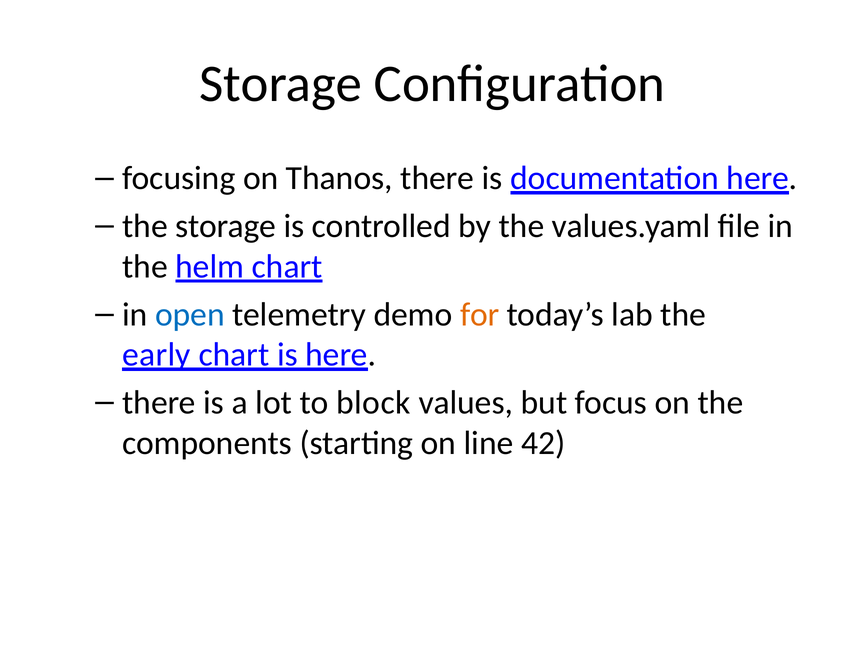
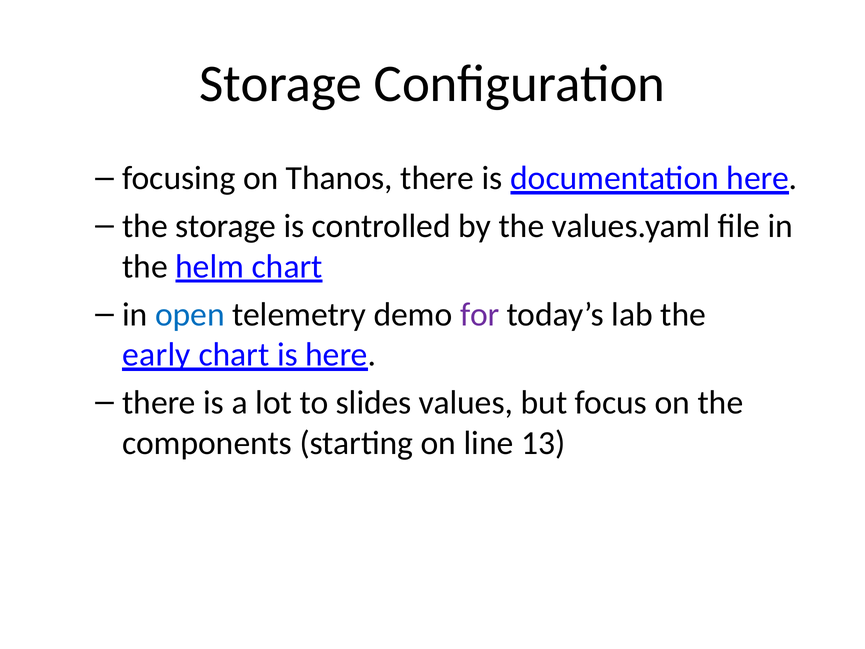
for colour: orange -> purple (480, 314)
block: block -> slides (374, 403)
42: 42 -> 13 (543, 443)
